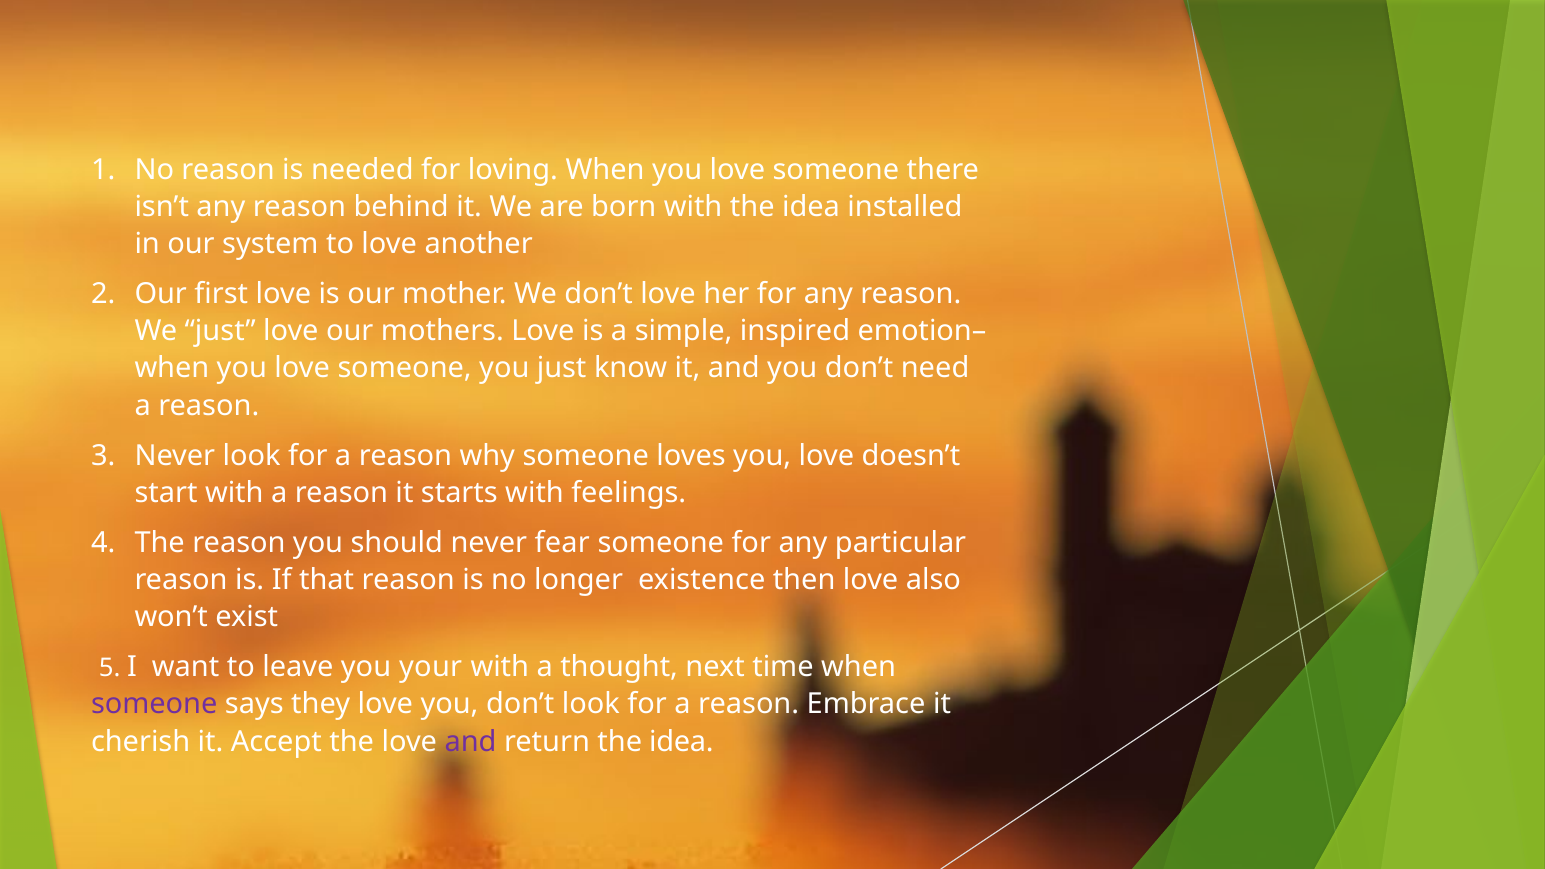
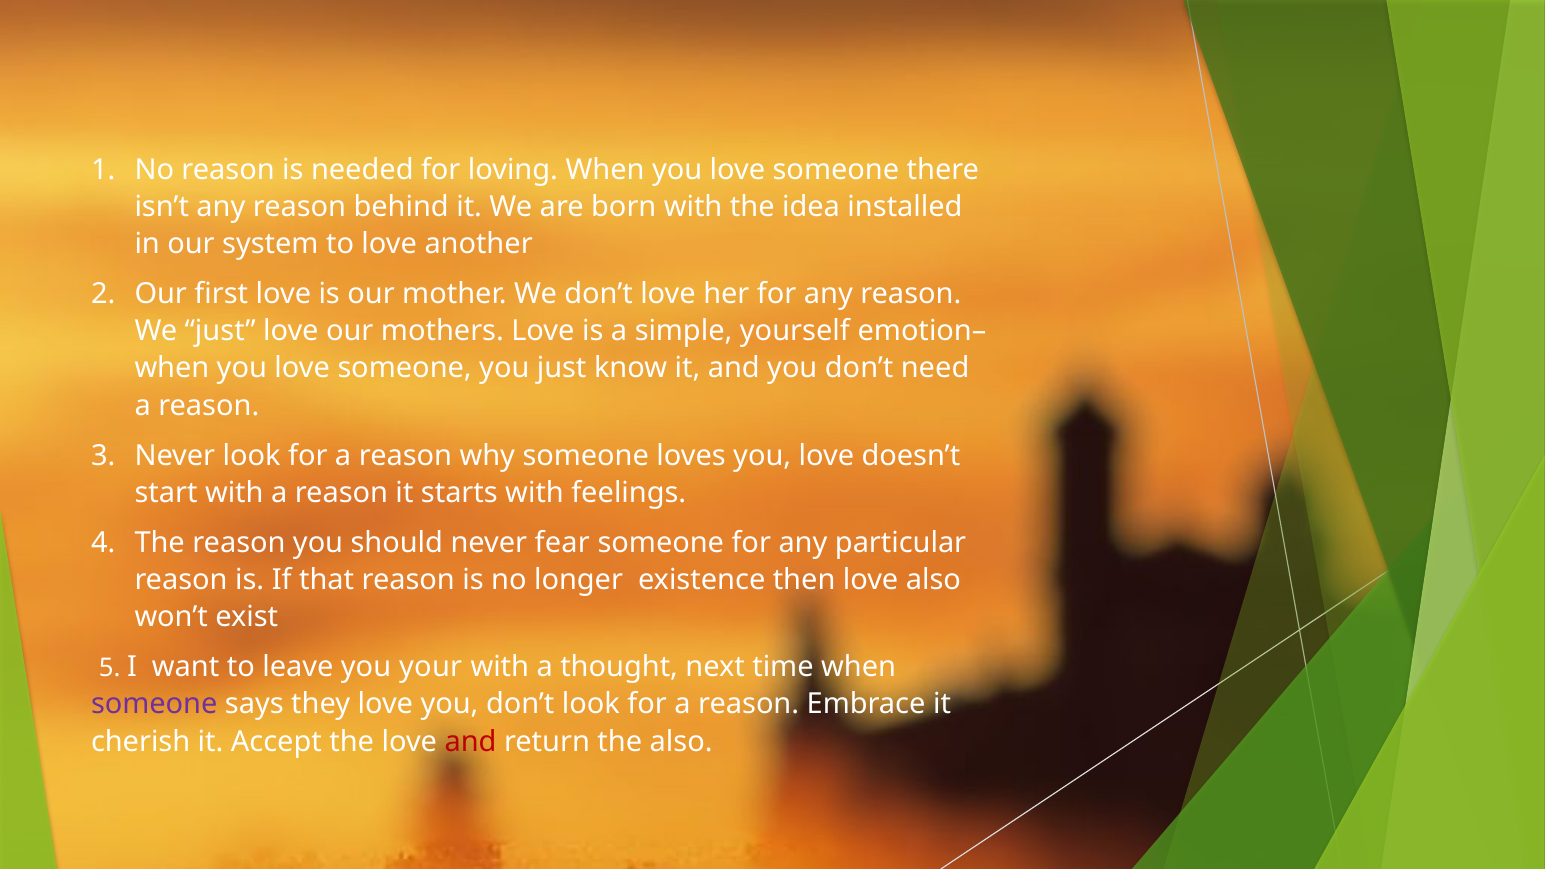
inspired: inspired -> yourself (795, 331)
and colour: purple -> red (471, 742)
return the idea: idea -> also (681, 742)
